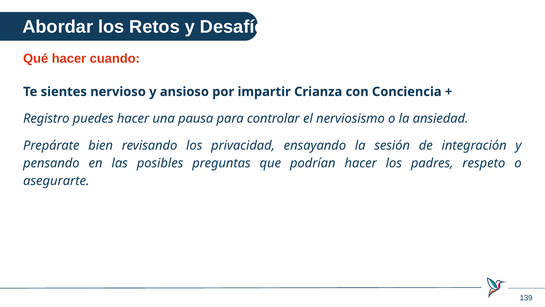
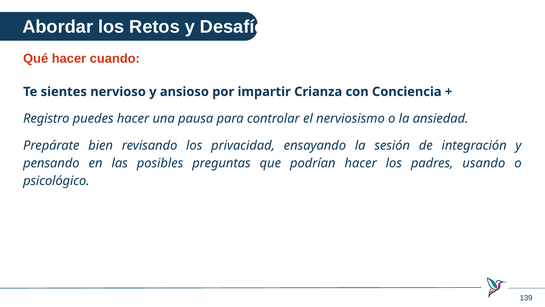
respeto: respeto -> usando (484, 163)
asegurarte: asegurarte -> psicológico (56, 181)
